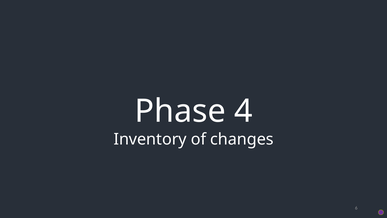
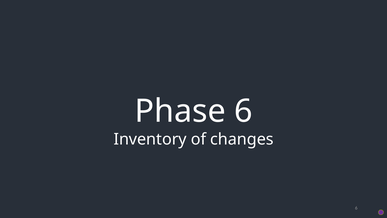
Phase 4: 4 -> 6 (243, 111)
